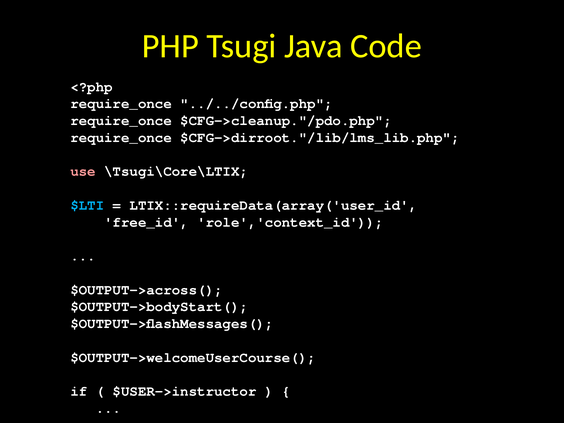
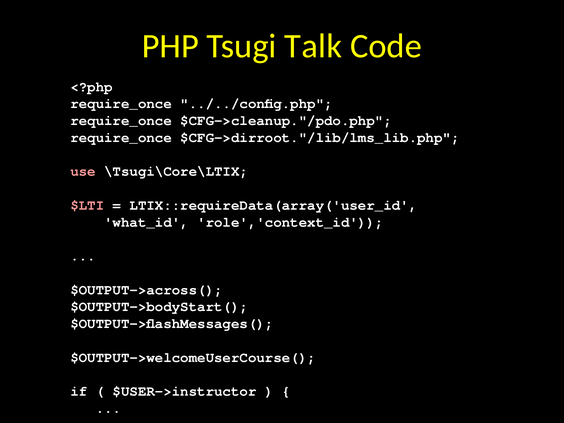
Java: Java -> Talk (313, 46)
$LTI colour: light blue -> pink (87, 205)
free_id: free_id -> what_id (146, 222)
